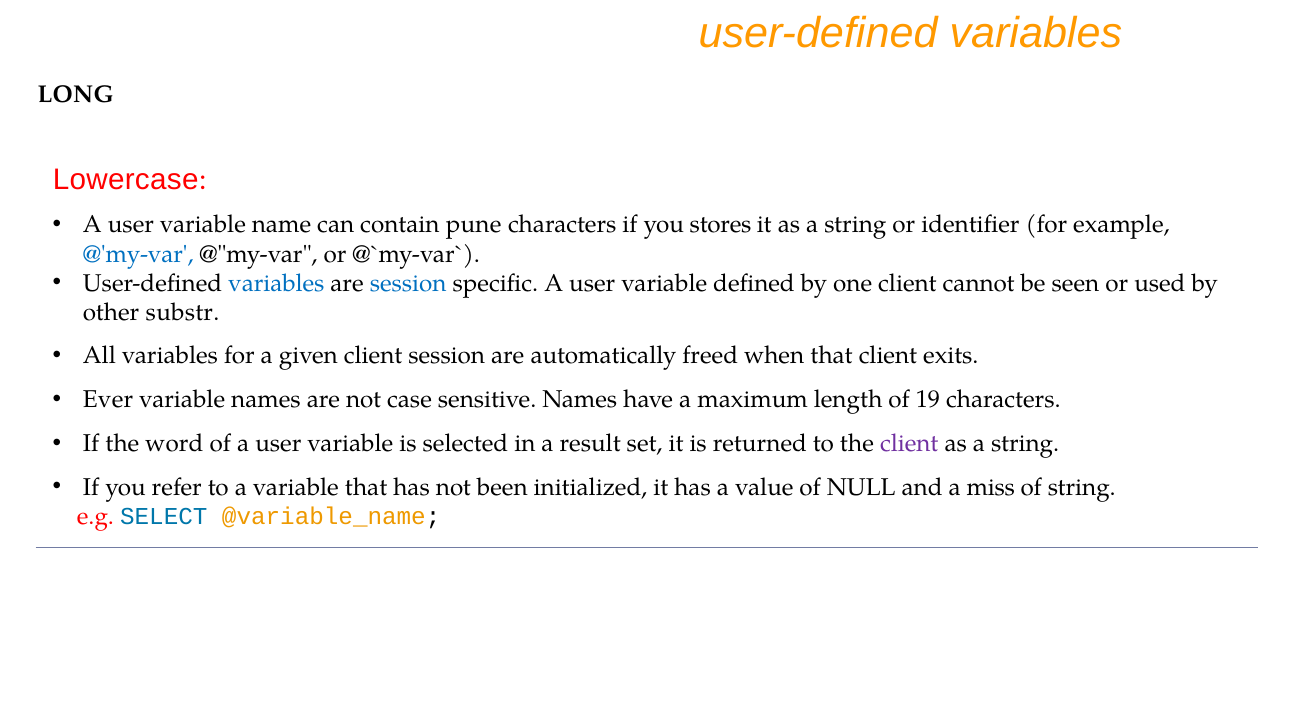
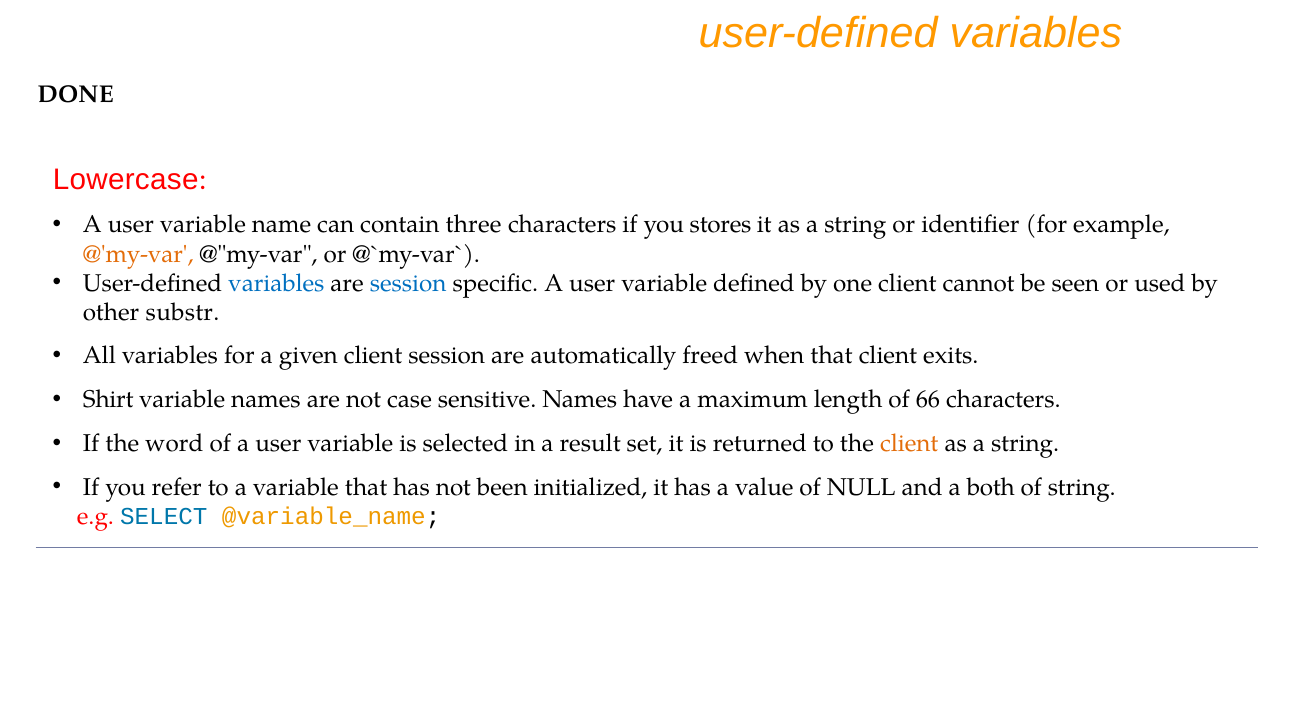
LONG: LONG -> DONE (76, 95)
pune: pune -> three (474, 225)
@'my-var colour: blue -> orange (138, 254)
Ever: Ever -> Shirt (108, 400)
19: 19 -> 66 (928, 400)
client colour: purple -> orange (909, 443)
miss: miss -> both (991, 487)
